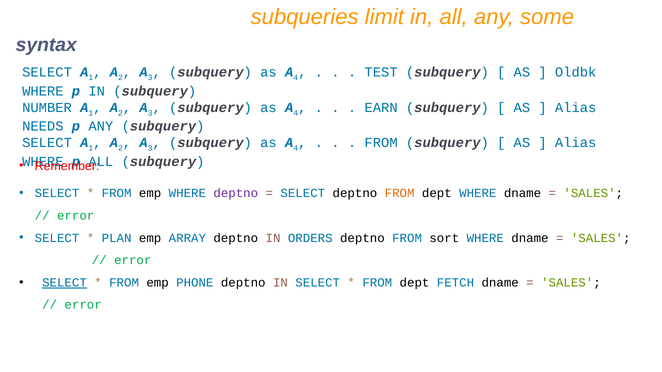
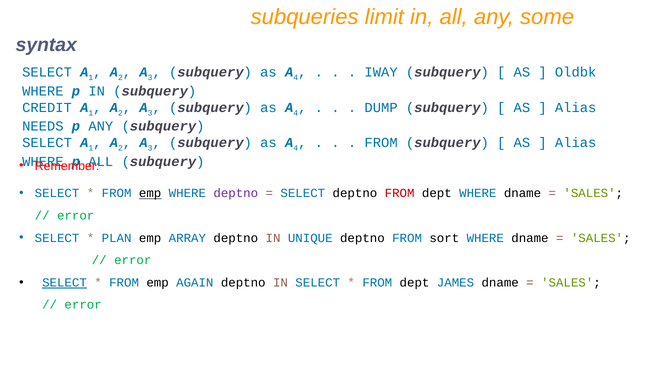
TEST: TEST -> IWAY (381, 72)
NUMBER: NUMBER -> CREDIT (47, 108)
EARN: EARN -> DUMP (381, 108)
emp underline: none -> present (150, 193)
FROM colour: orange -> red (400, 193)
ORDERS: ORDERS -> UNIQUE (310, 238)
PHONE: PHONE -> AGAIN (195, 283)
FETCH: FETCH -> JAMES (455, 283)
